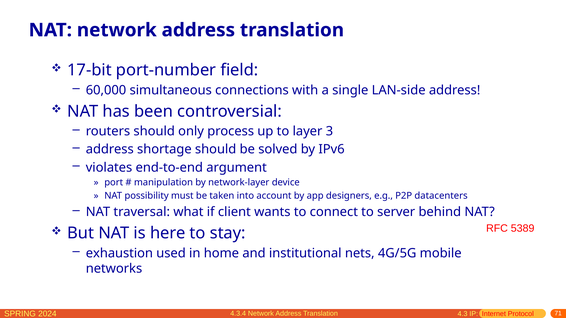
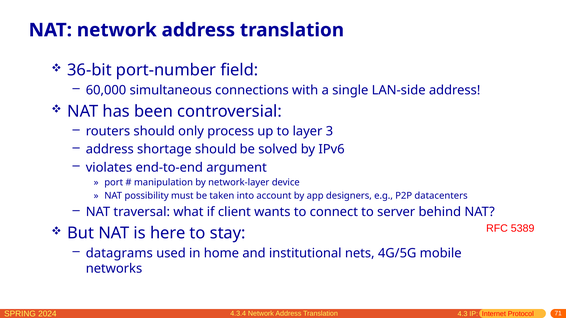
17-bit: 17-bit -> 36-bit (89, 70)
exhaustion: exhaustion -> datagrams (119, 253)
